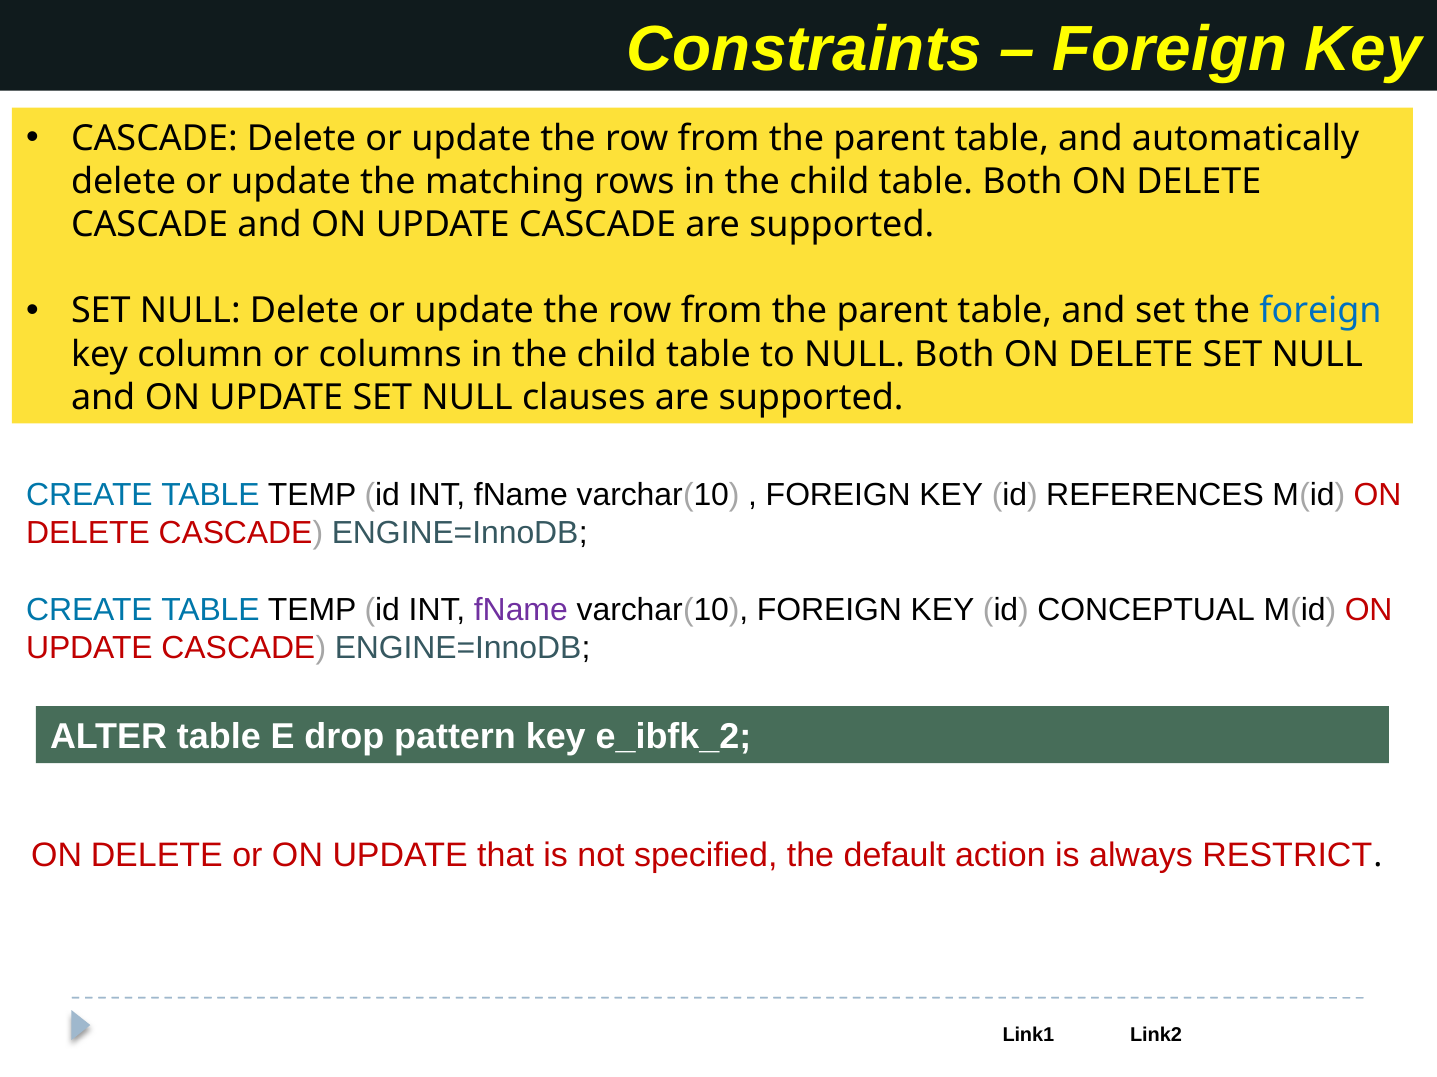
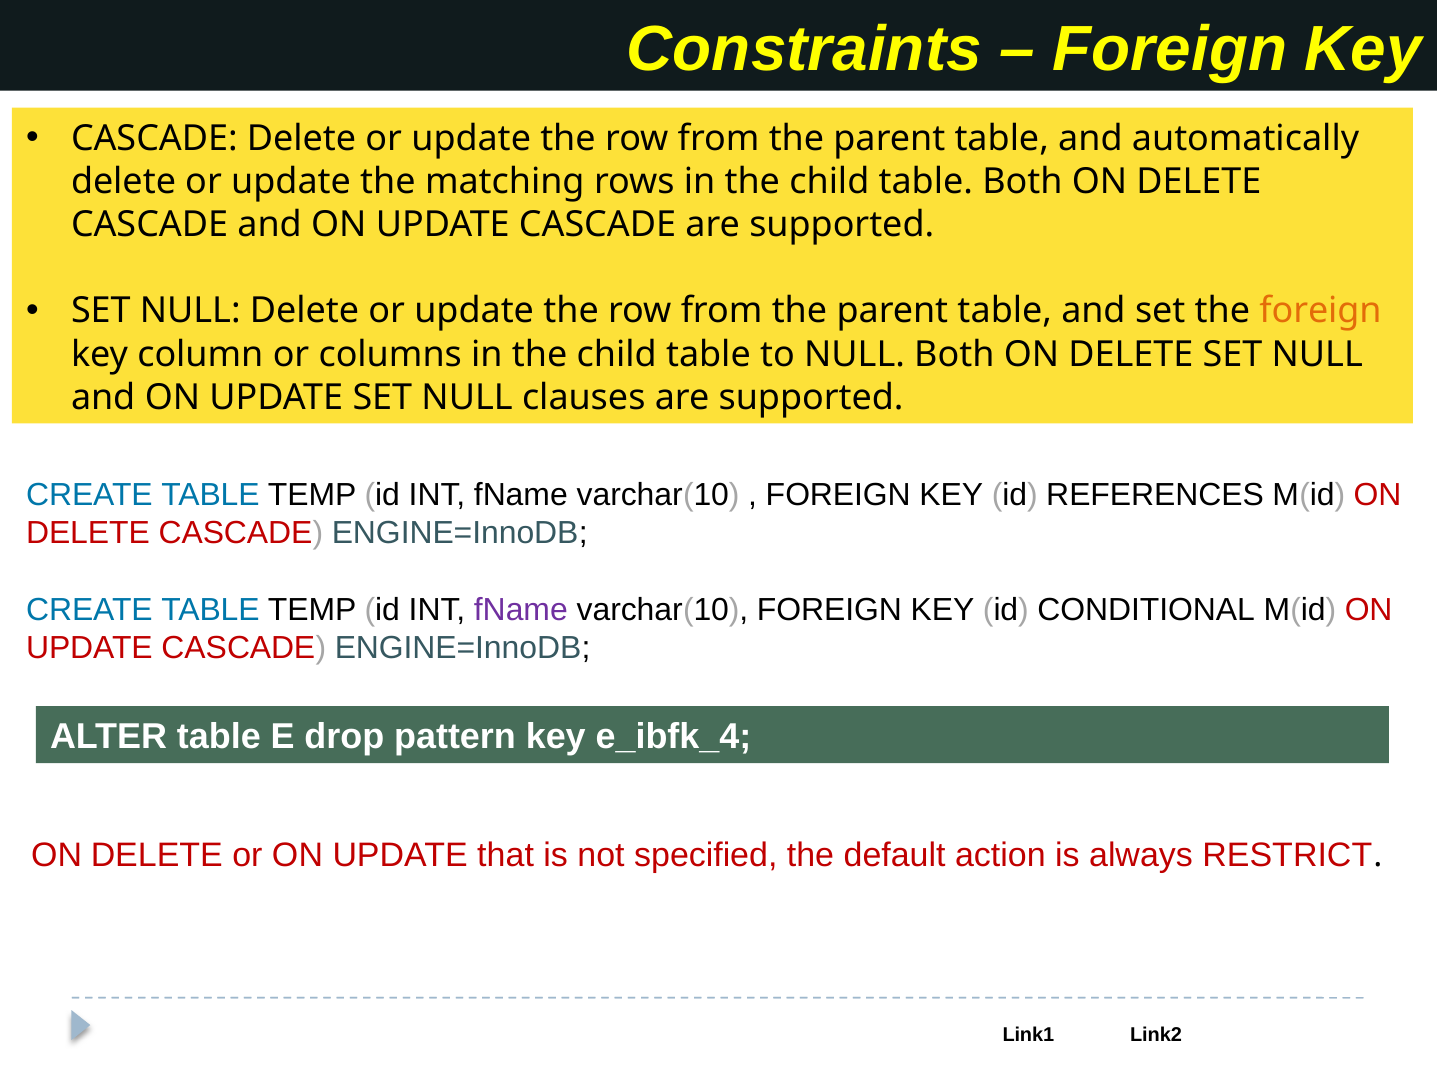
foreign colour: blue -> orange (1320, 311)
CONCEPTUAL: CONCEPTUAL -> CONDITIONAL (1146, 610)
e_ibfk_2: e_ibfk_2 -> e_ibfk_4 (673, 738)
